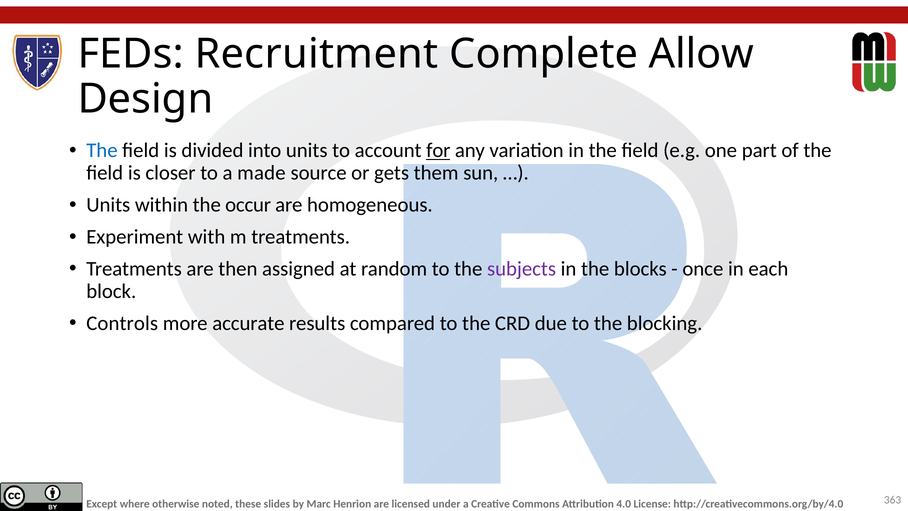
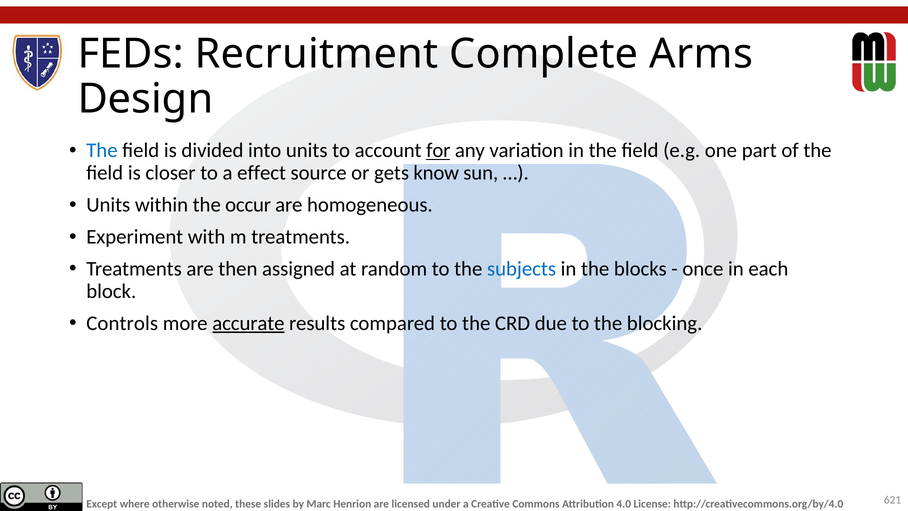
Allow: Allow -> Arms (701, 54)
made: made -> effect (262, 173)
them: them -> know (436, 173)
subjects colour: purple -> blue (522, 269)
accurate underline: none -> present (248, 323)
363: 363 -> 621 (893, 500)
